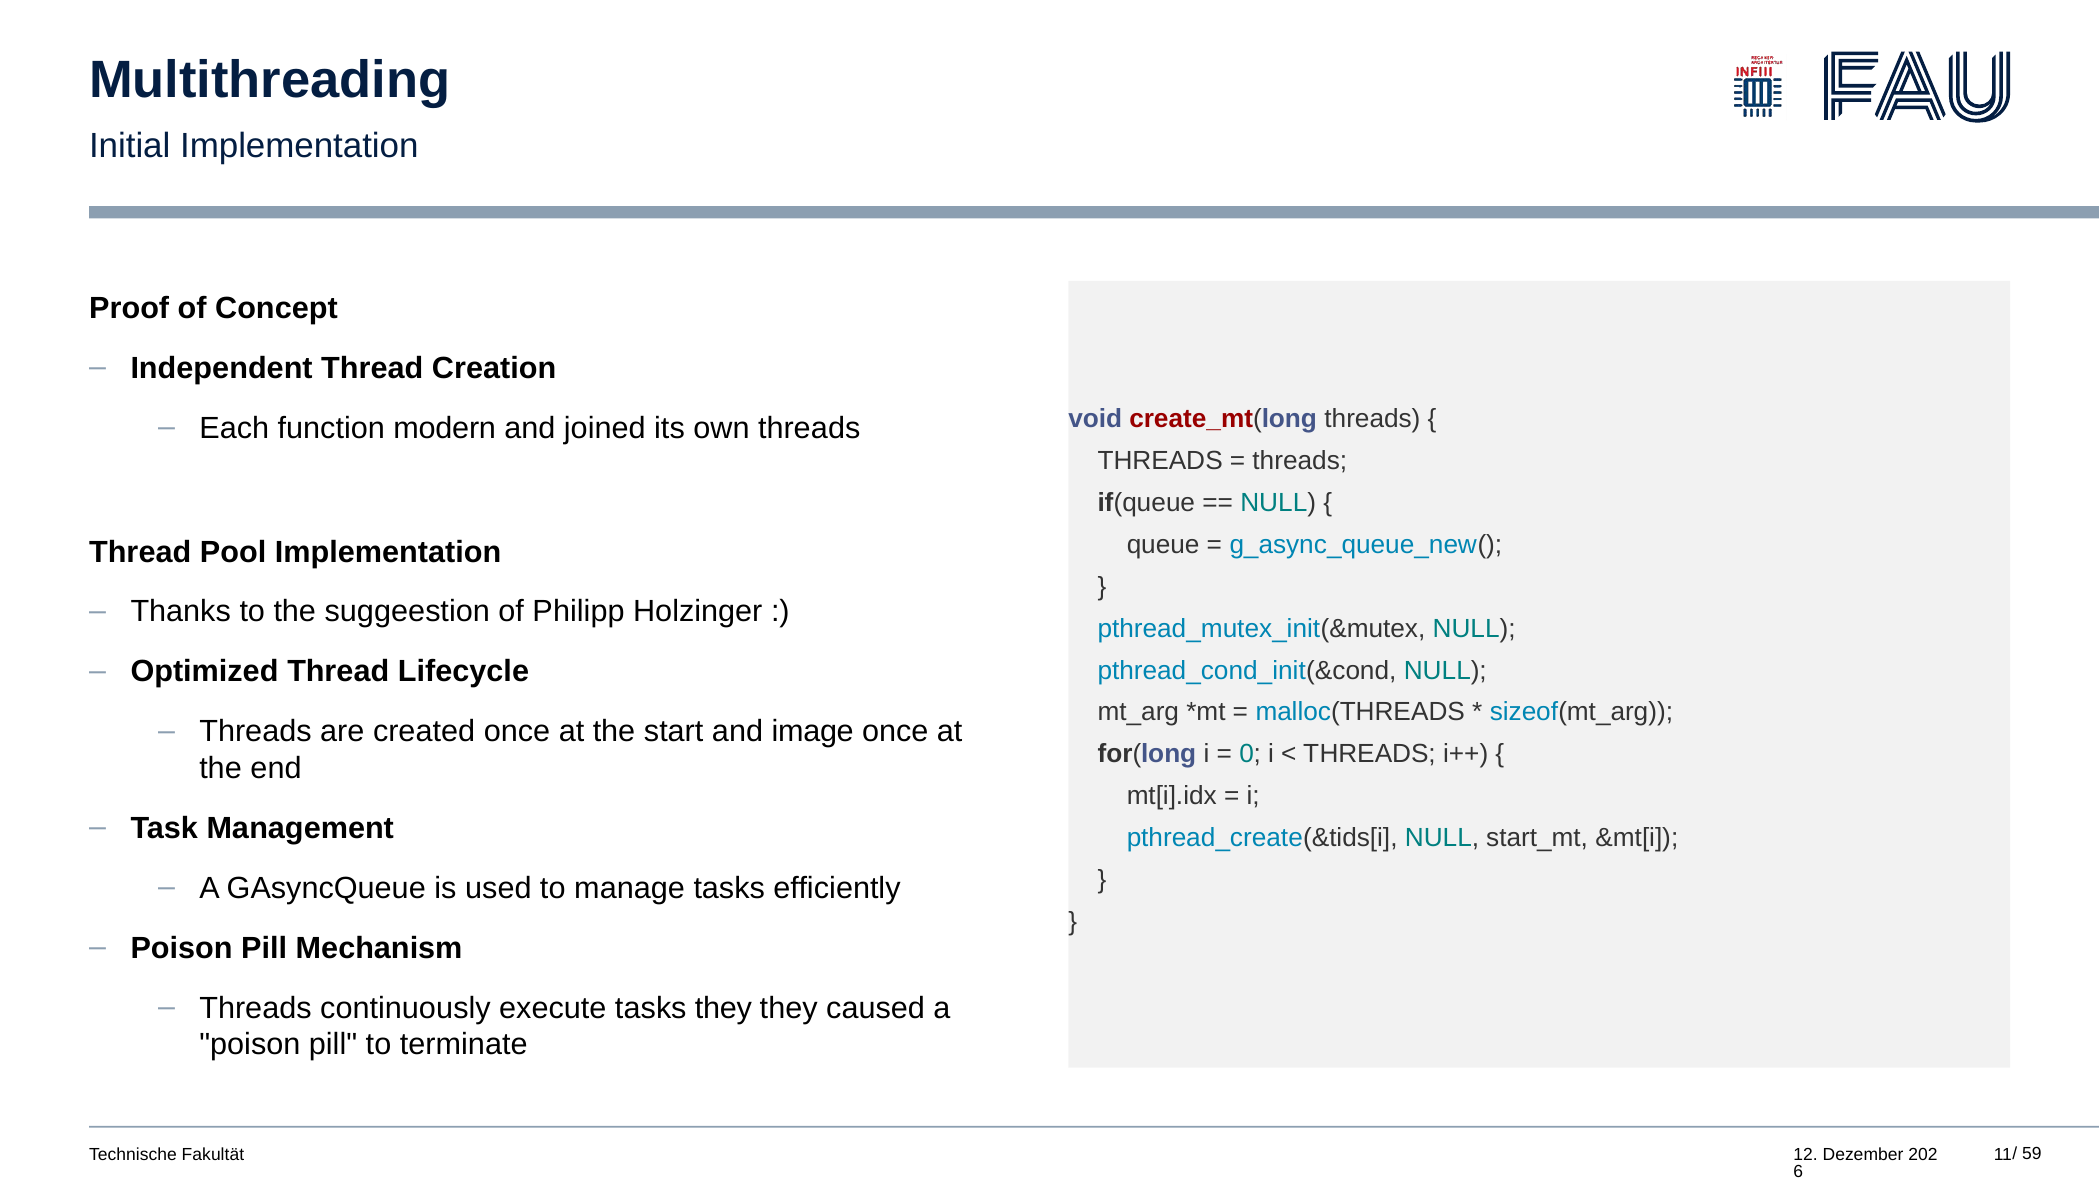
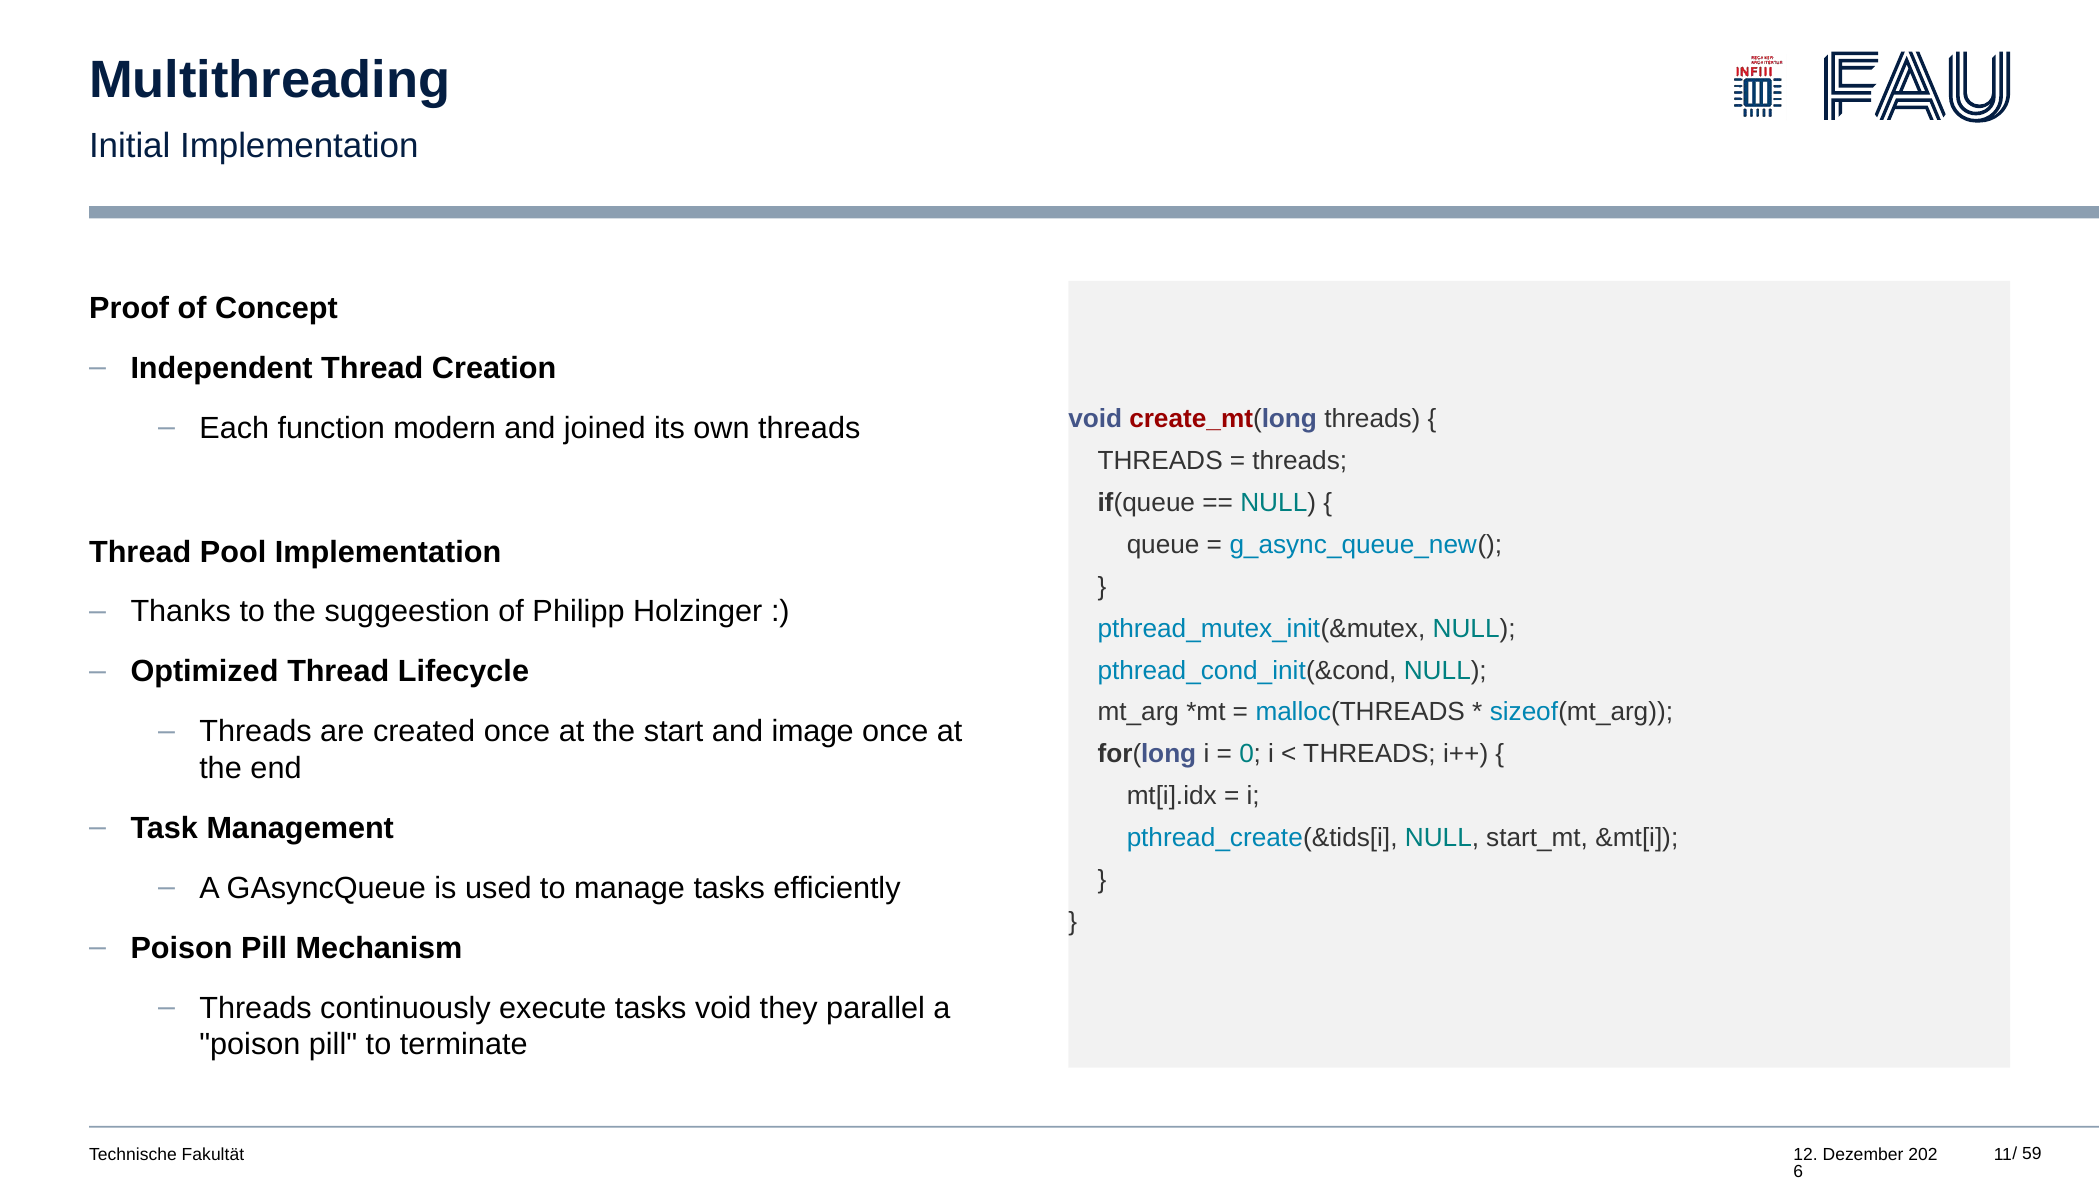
tasks they: they -> void (723, 1008)
caused: caused -> parallel (876, 1008)
